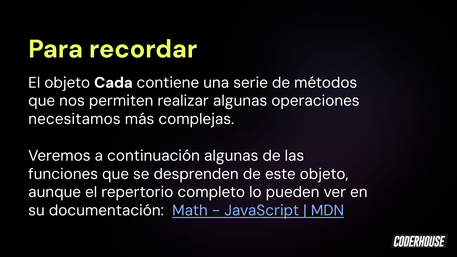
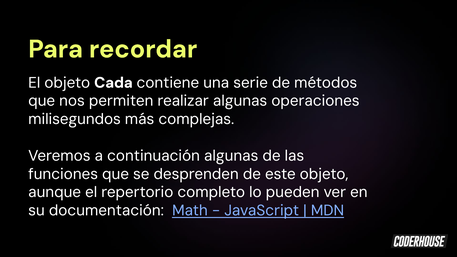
necesitamos: necesitamos -> milisegundos (75, 119)
